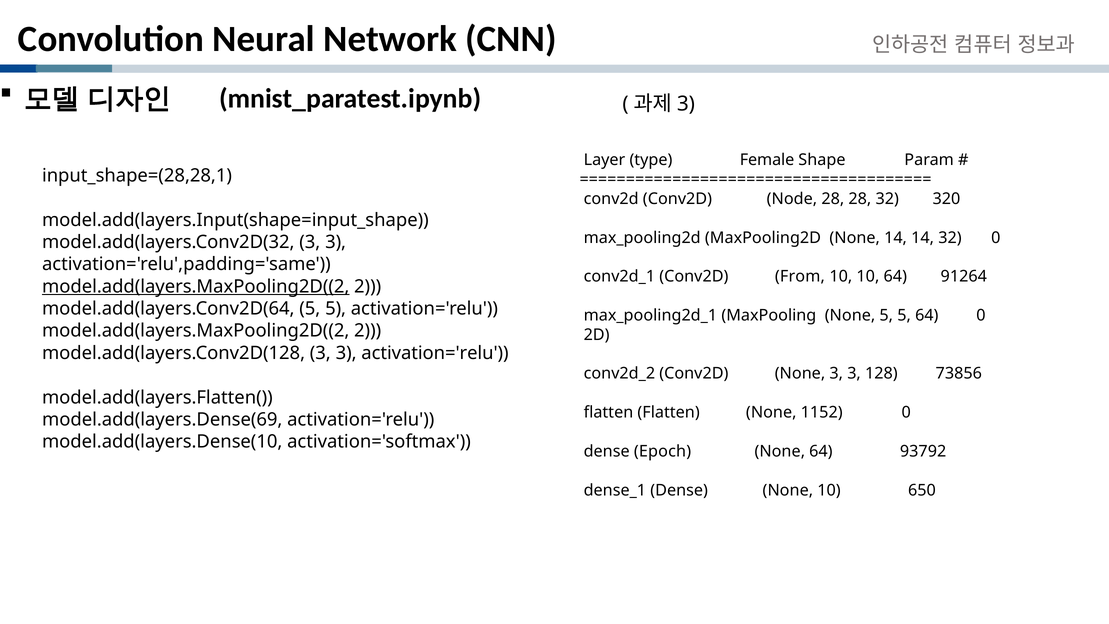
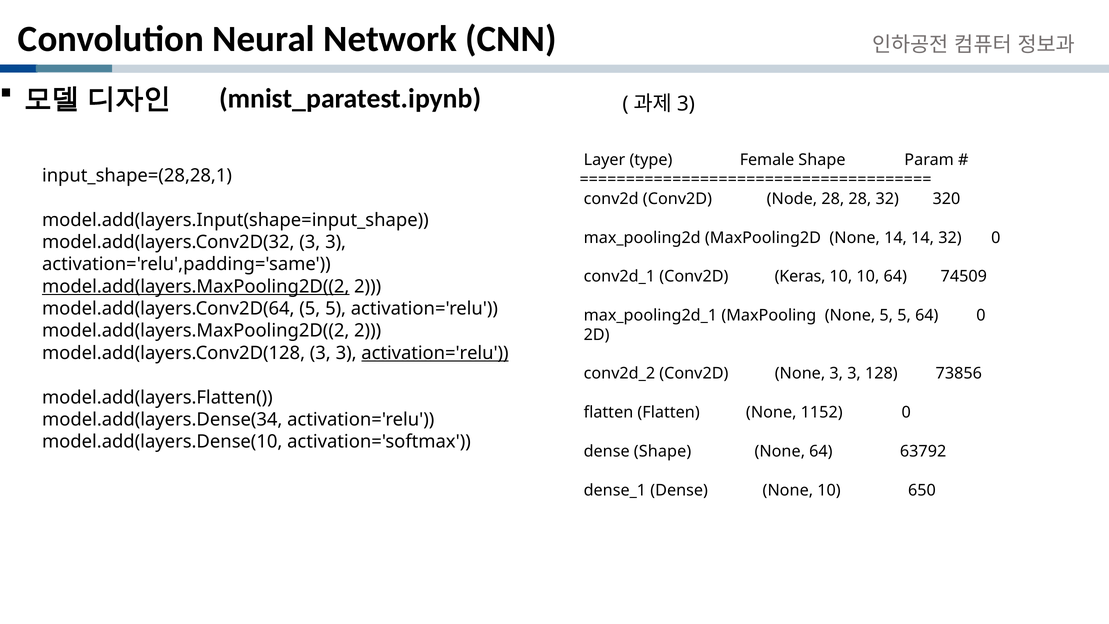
From: From -> Keras (800, 276)
91264: 91264 -> 74509 (964, 276)
activation='relu underline: none -> present (435, 353)
model.add(layers.Dense(69: model.add(layers.Dense(69 -> model.add(layers.Dense(34 (162, 419)
dense Epoch: Epoch -> Shape (663, 451)
93792: 93792 -> 63792 (923, 451)
